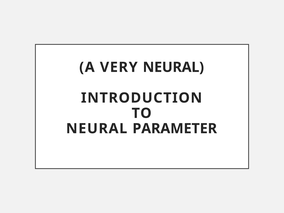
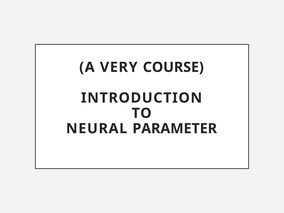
VERY NEURAL: NEURAL -> COURSE (173, 67)
